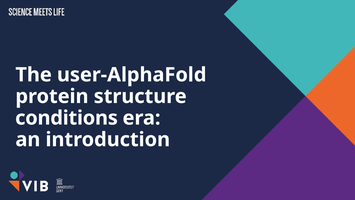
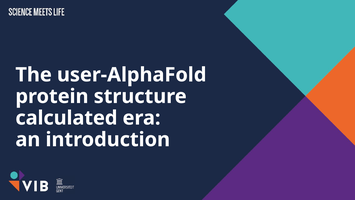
conditions: conditions -> calculated (66, 118)
